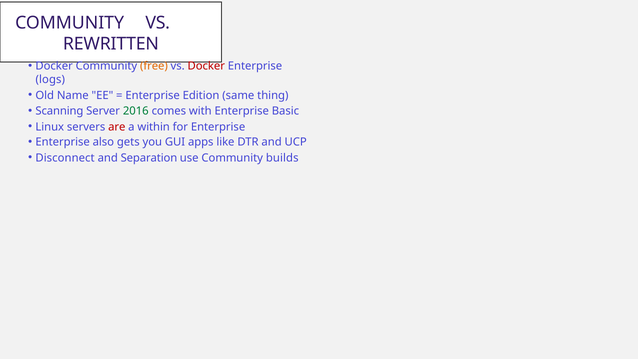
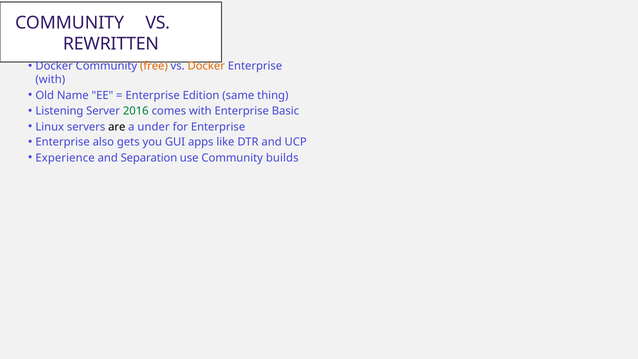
Docker colour: red -> orange (206, 66)
logs: logs -> with (50, 80)
Scanning: Scanning -> Listening (59, 111)
are colour: red -> black (117, 127)
within: within -> under (154, 127)
Disconnect: Disconnect -> Experience (65, 158)
